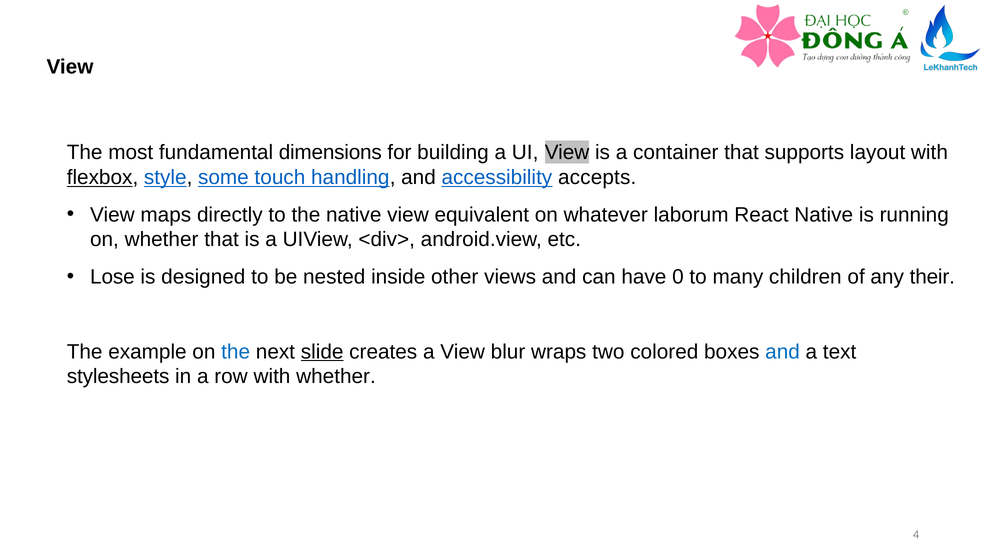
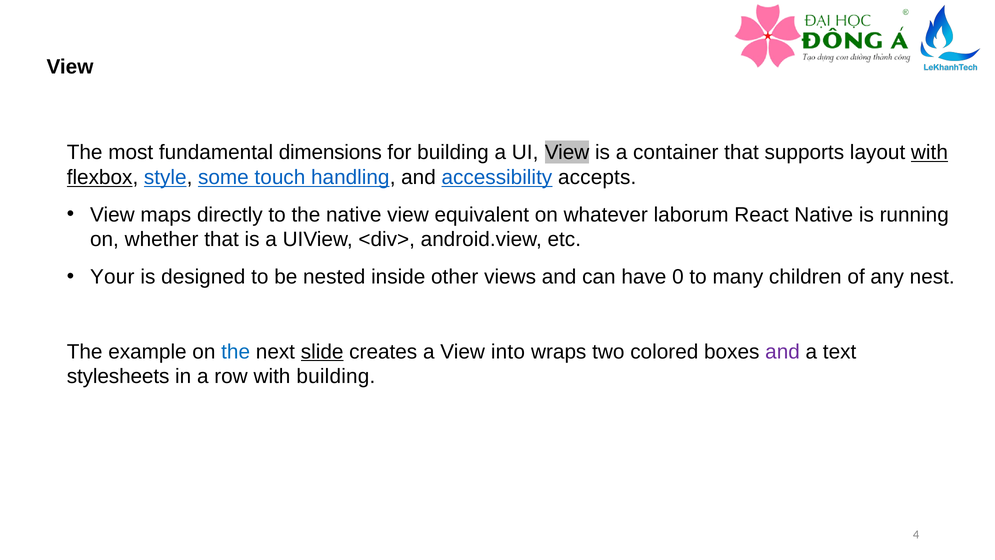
with underline: none -> present (929, 152)
Lose: Lose -> Your (112, 277)
their: their -> nest (932, 277)
blur: blur -> into (508, 351)
and colour: blue -> purple (783, 351)
with whether: whether -> building (336, 376)
